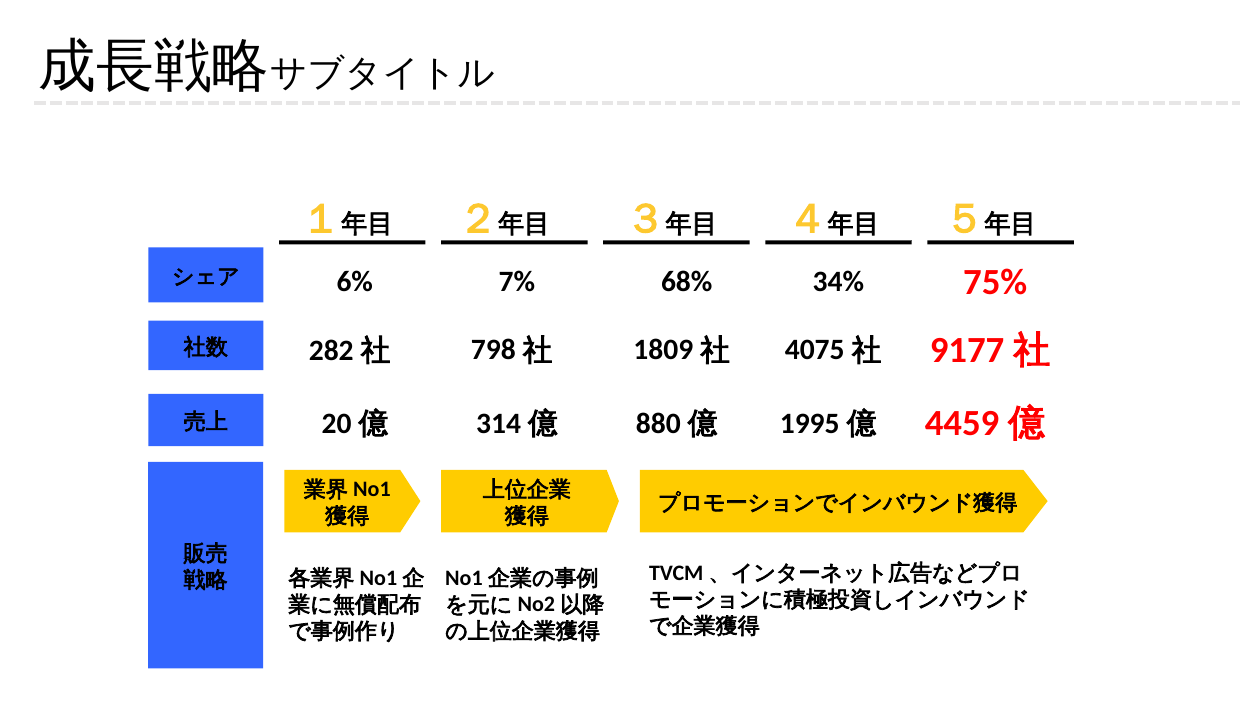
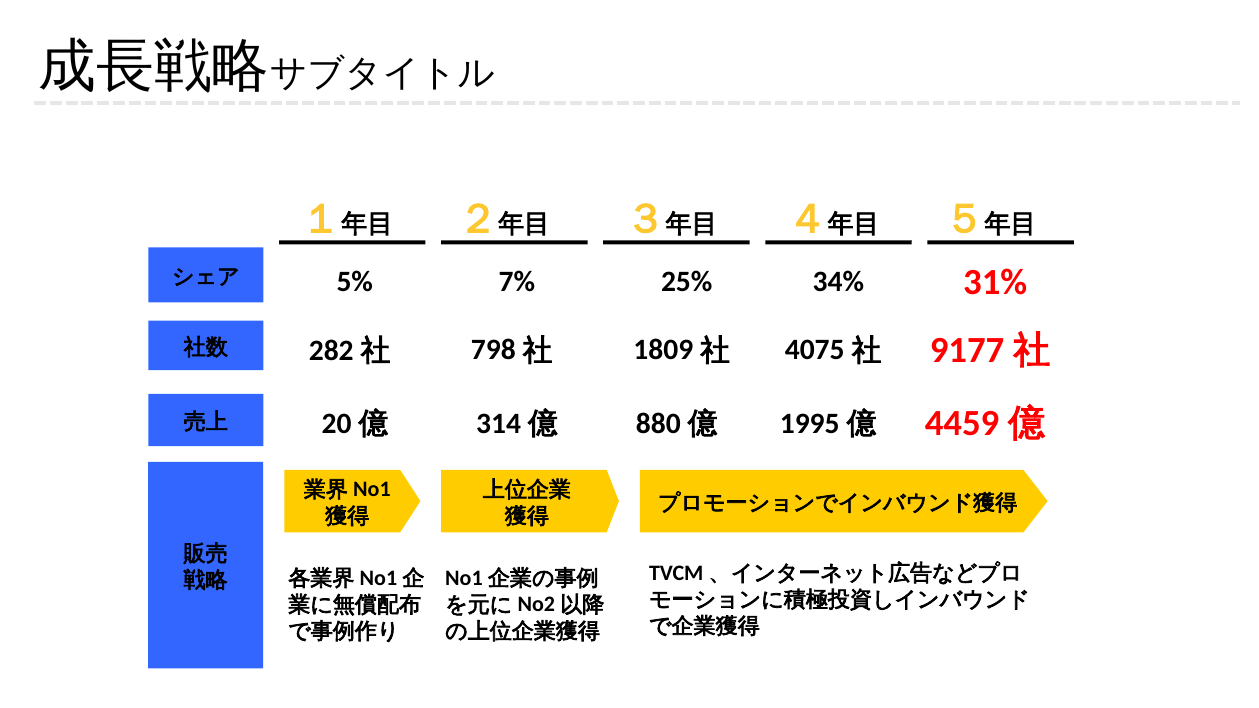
6%: 6% -> 5% (355, 282)
68%: 68% -> 25% (687, 282)
75%: 75% -> 31% (995, 282)
